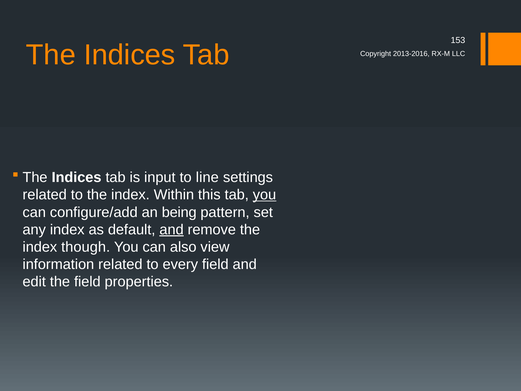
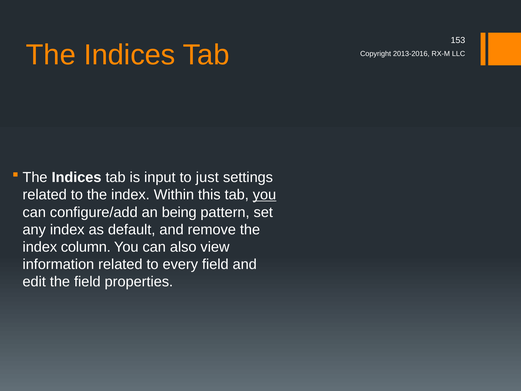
line: line -> just (207, 177)
and underline: present -> none (172, 229)
though: though -> column (86, 247)
